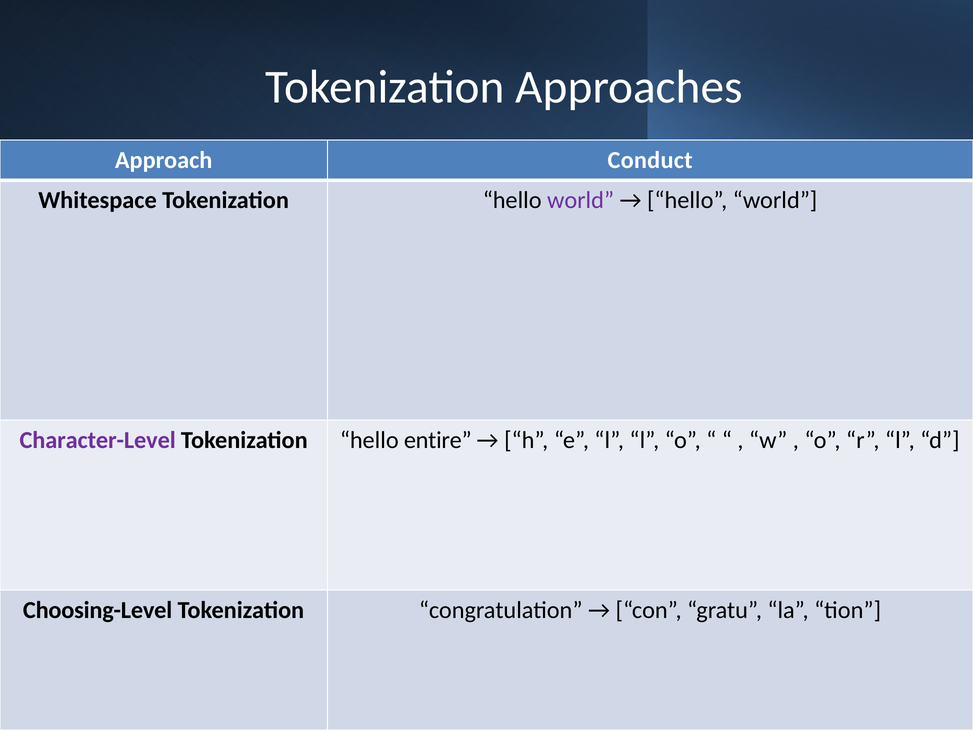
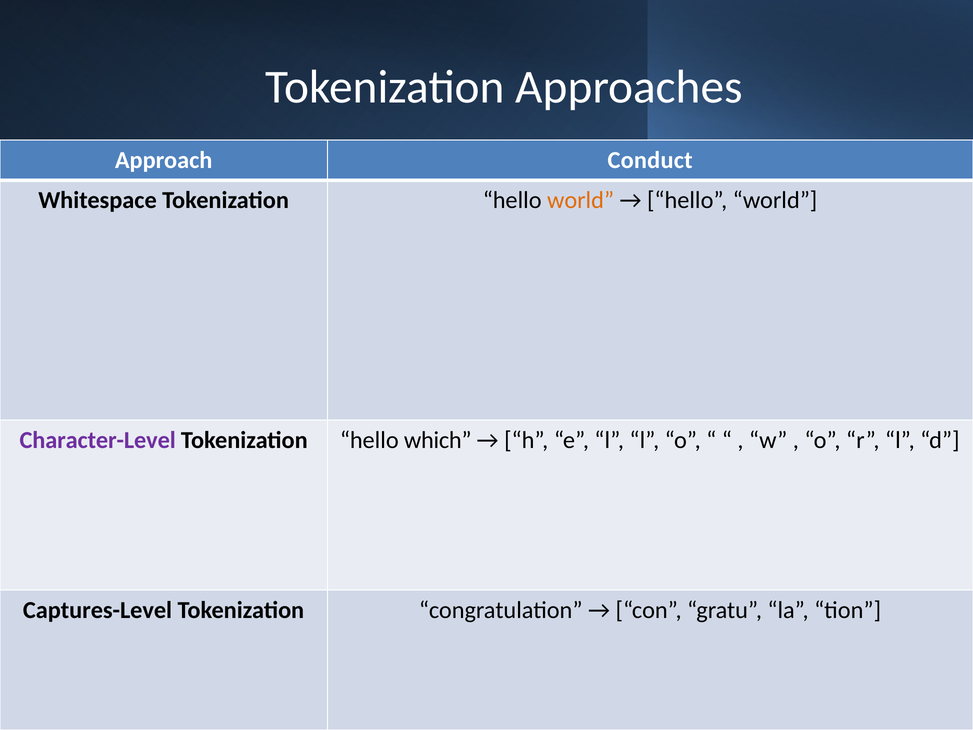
world colour: purple -> orange (581, 200)
entire: entire -> which (438, 440)
Choosing-Level: Choosing-Level -> Captures-Level (98, 610)
